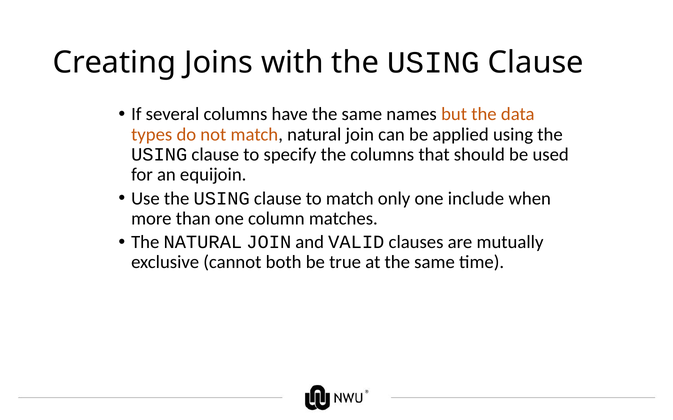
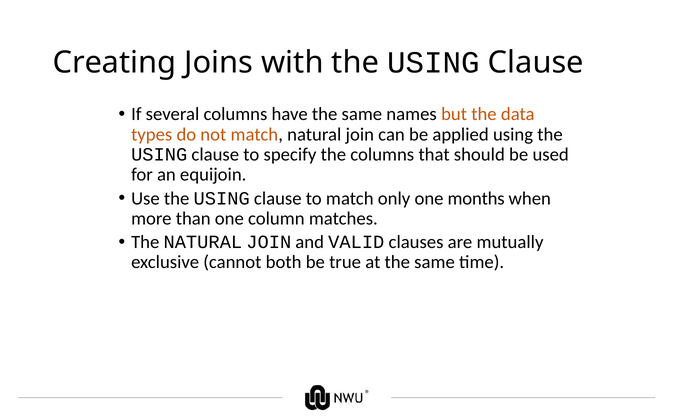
include: include -> months (476, 199)
